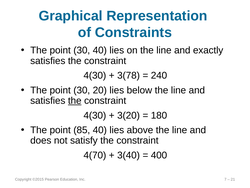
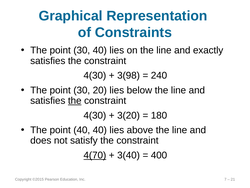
3(78: 3(78 -> 3(98 (129, 75)
point 85: 85 -> 40 (82, 130)
4(70 underline: none -> present (95, 155)
